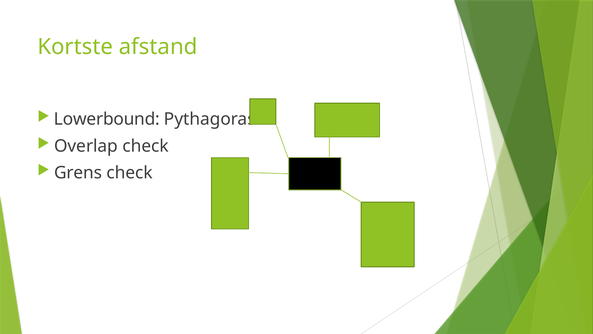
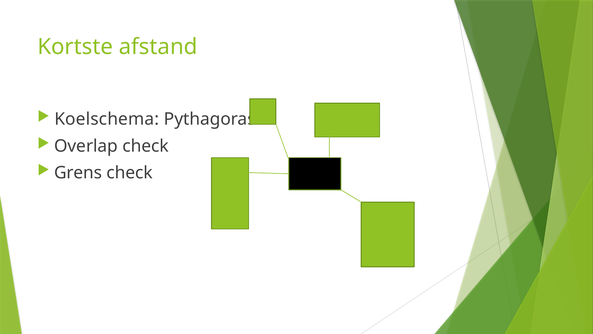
Lowerbound: Lowerbound -> Koelschema (107, 119)
